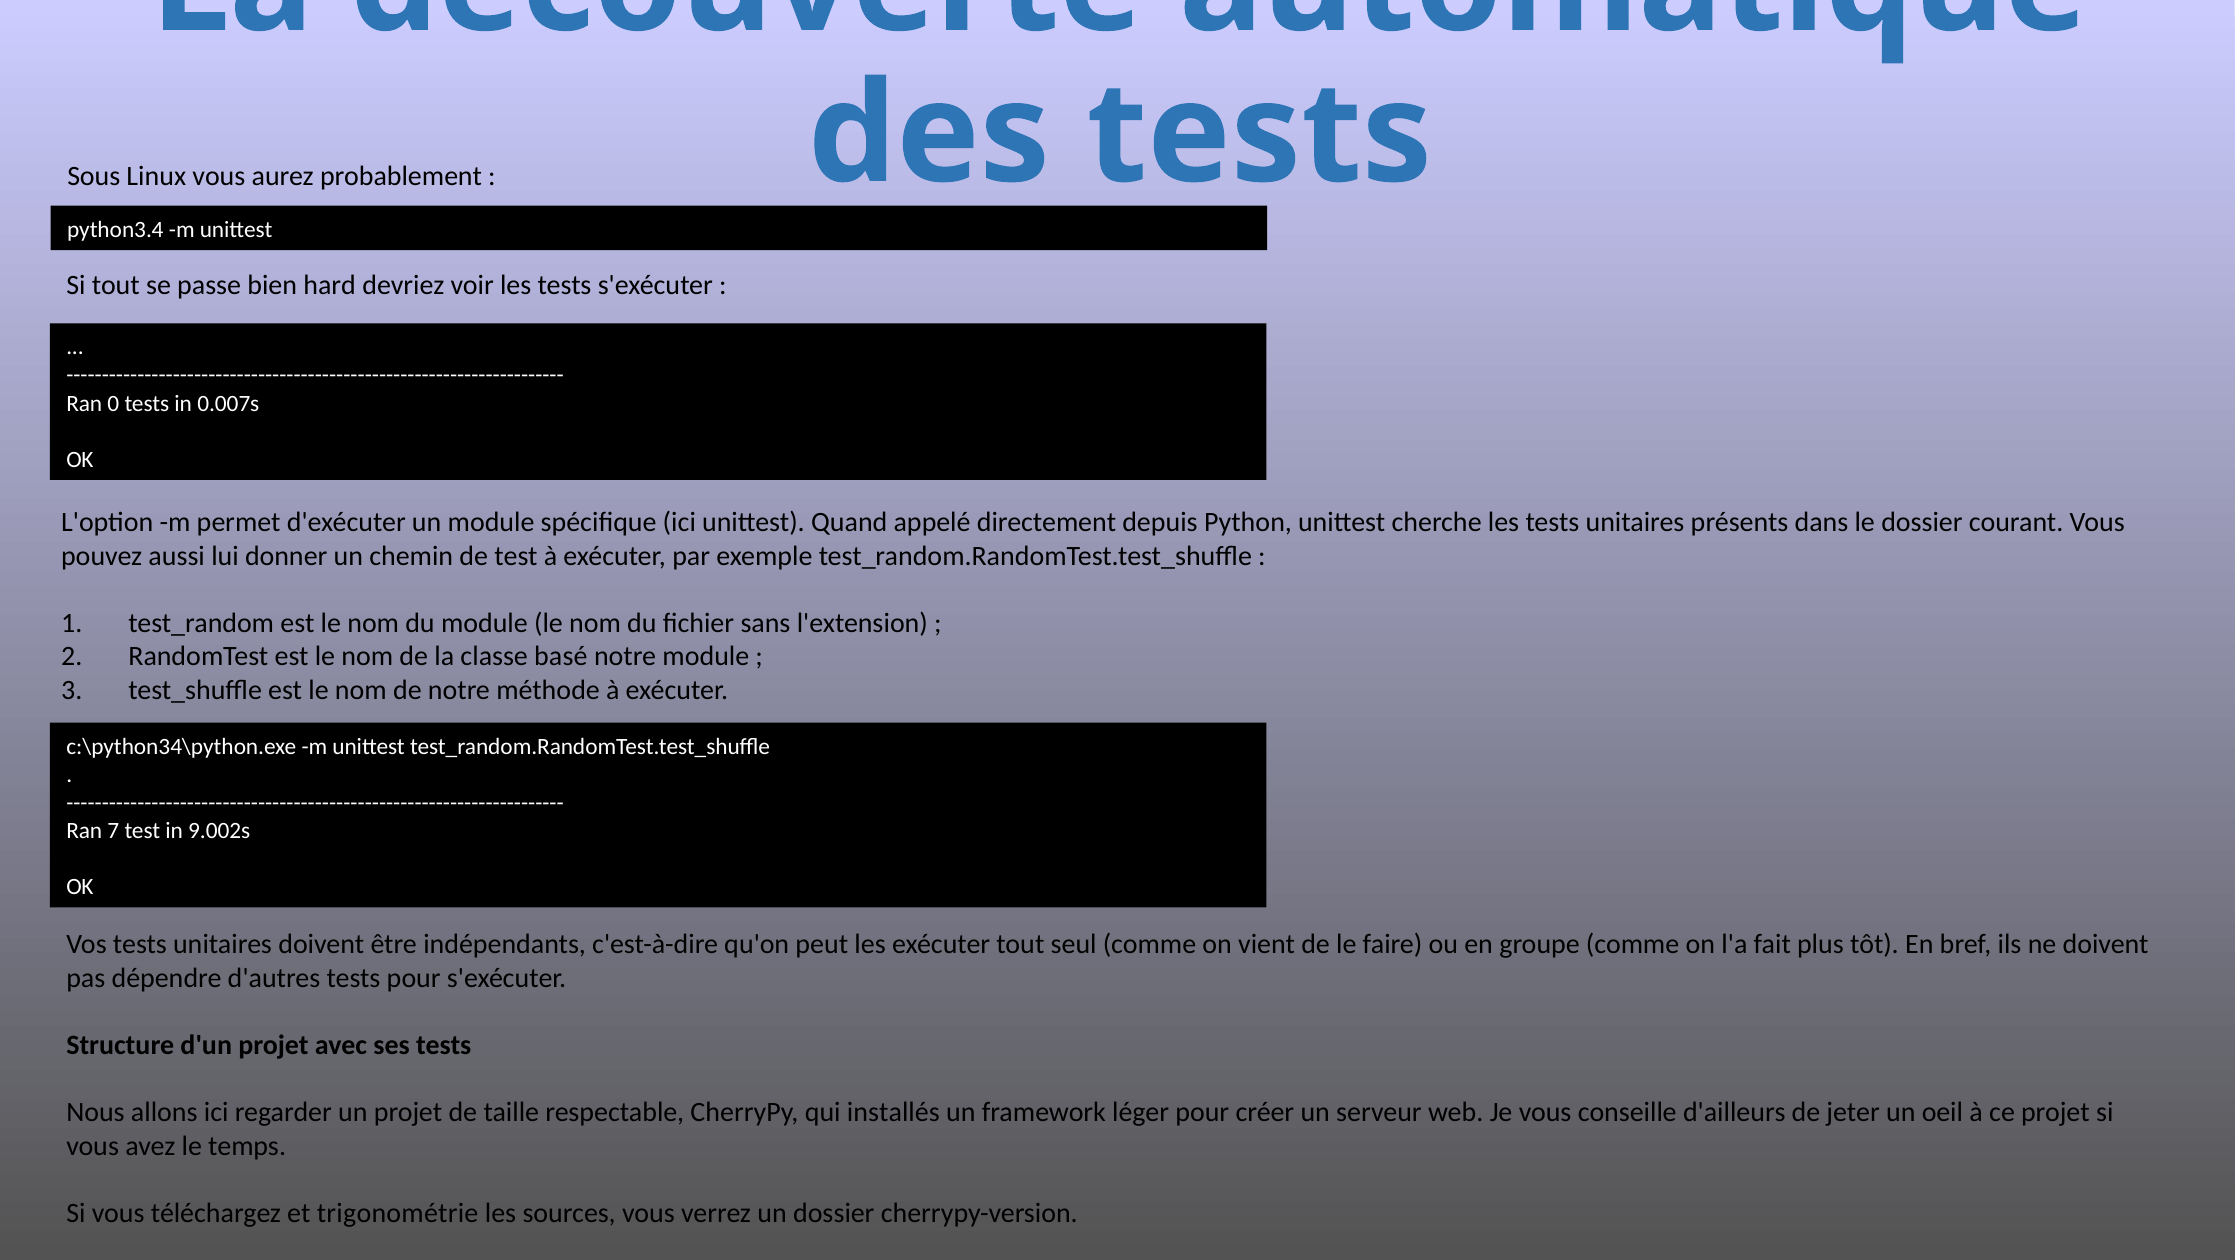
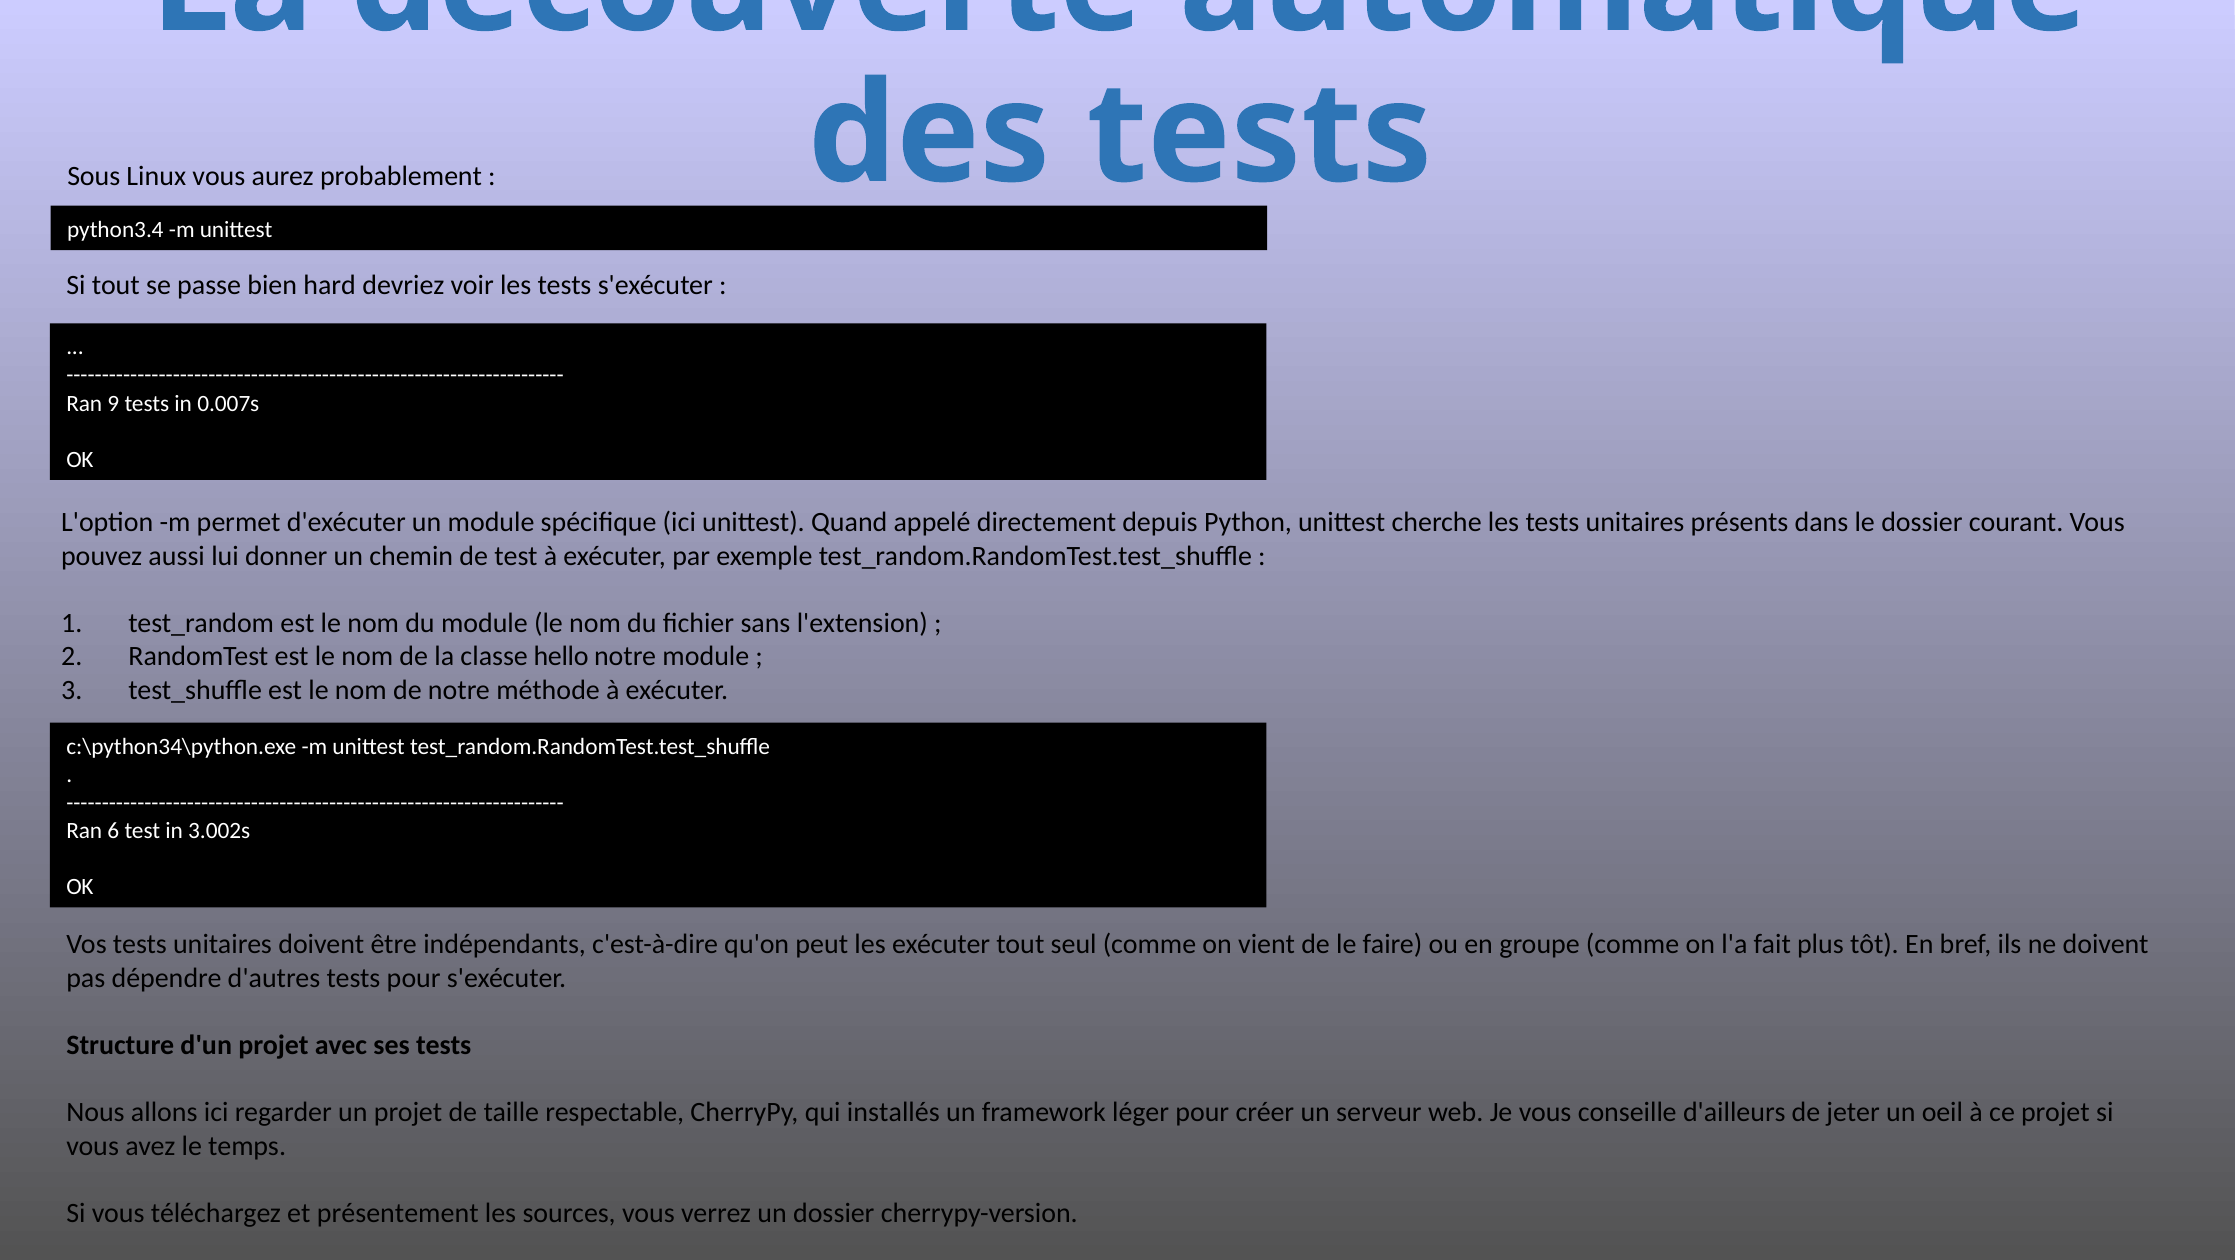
0: 0 -> 9 (113, 403)
basé: basé -> hello (561, 657)
7: 7 -> 6 (113, 831)
9.002s: 9.002s -> 3.002s (219, 831)
trigonométrie: trigonométrie -> présentement (398, 1213)
